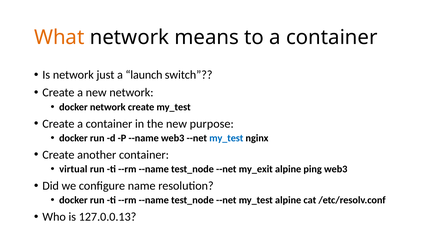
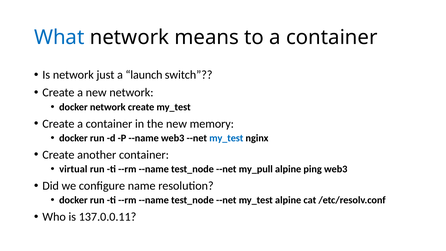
What colour: orange -> blue (59, 37)
purpose: purpose -> memory (212, 124)
my_exit: my_exit -> my_pull (256, 169)
127.0.0.13: 127.0.0.13 -> 137.0.0.11 (108, 217)
